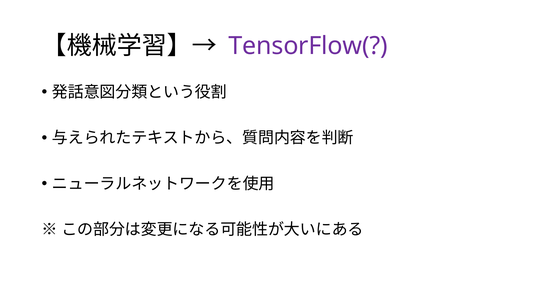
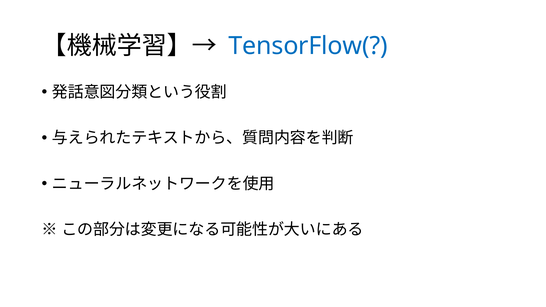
TensorFlow( colour: purple -> blue (308, 46)
